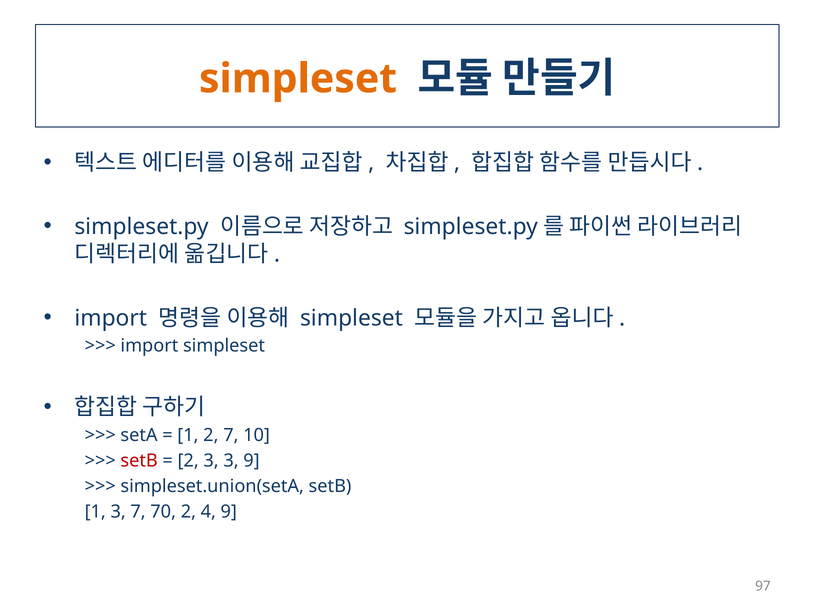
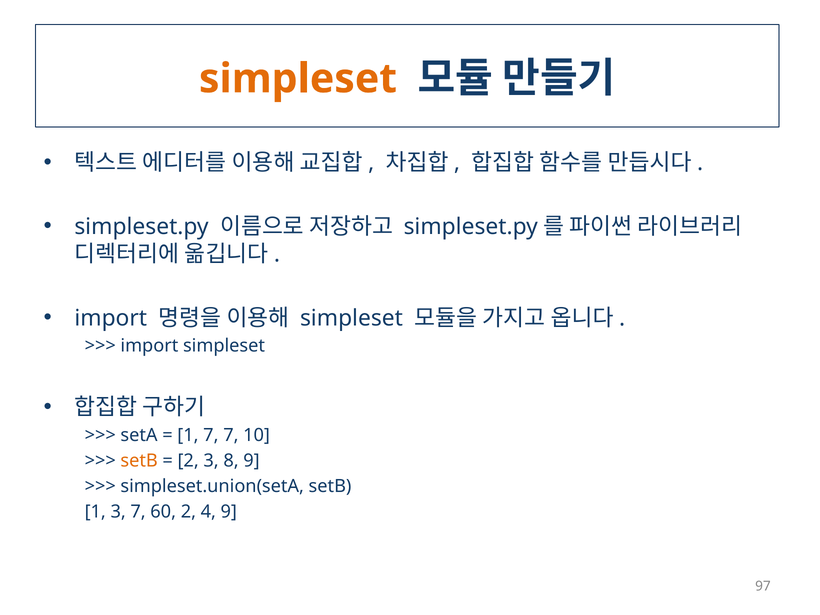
1 2: 2 -> 7 (211, 435)
setB colour: red -> orange (139, 461)
3 3: 3 -> 8 (231, 461)
70: 70 -> 60 (163, 512)
